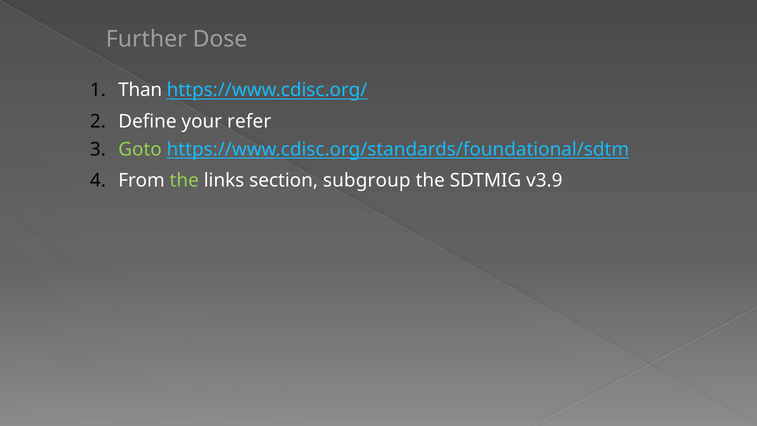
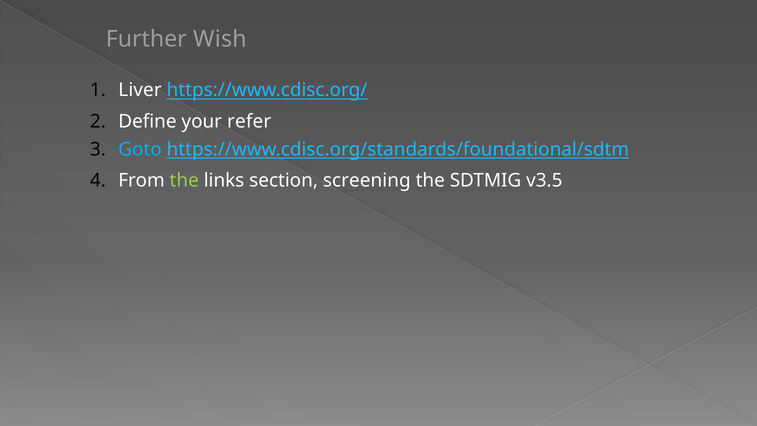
Dose: Dose -> Wish (220, 39)
Than: Than -> Liver (140, 90)
Goto colour: light green -> light blue (140, 149)
subgroup: subgroup -> screening (367, 180)
v3.9: v3.9 -> v3.5 (544, 180)
